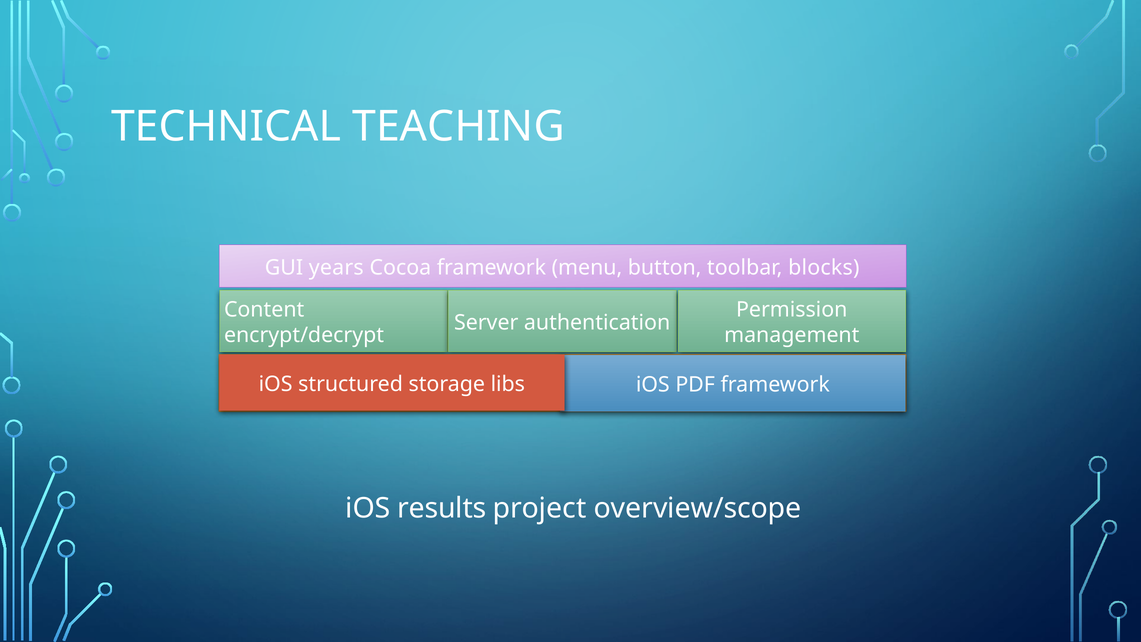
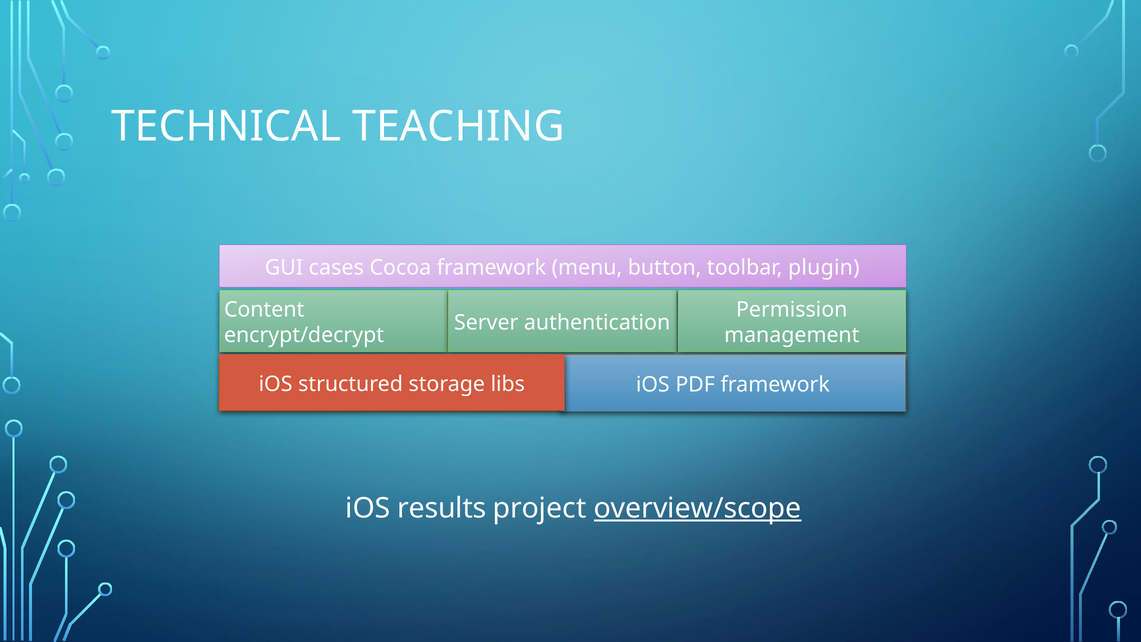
years: years -> cases (336, 268)
blocks: blocks -> plugin (824, 268)
overview/scope underline: none -> present (698, 508)
